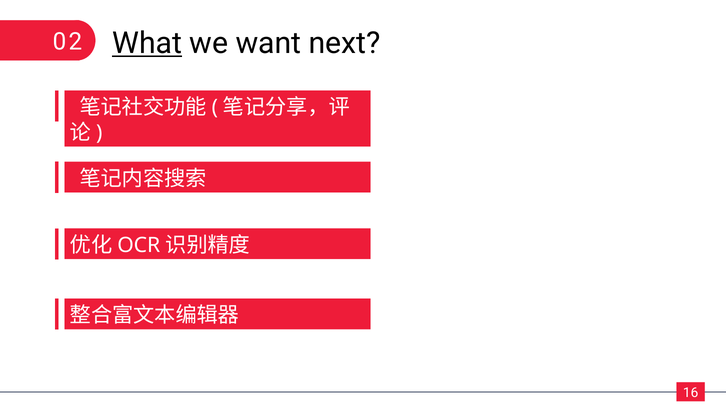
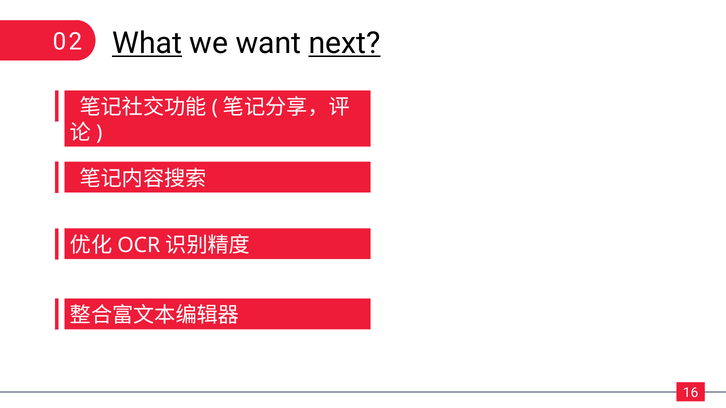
next underline: none -> present (345, 43)
